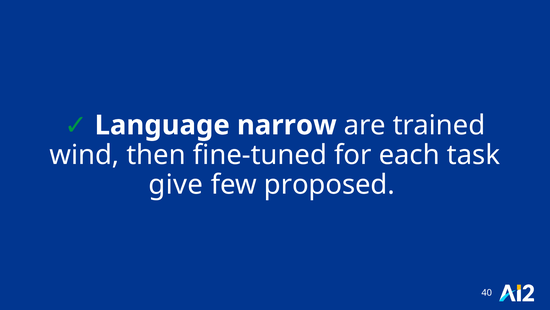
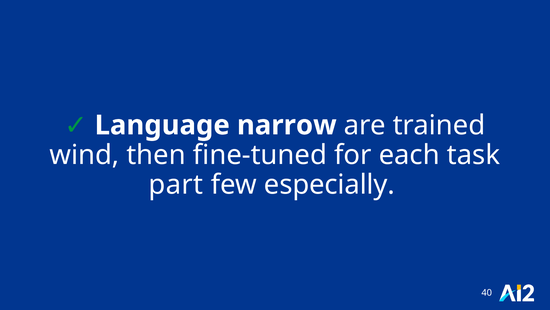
give: give -> part (176, 184)
proposed: proposed -> especially (329, 184)
